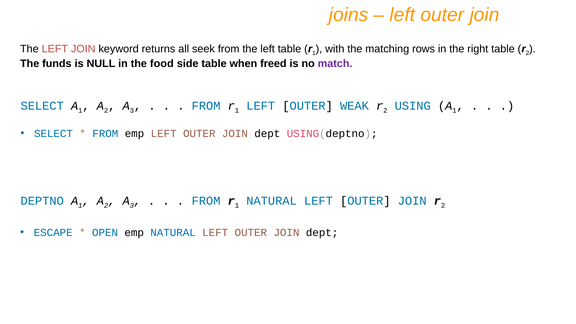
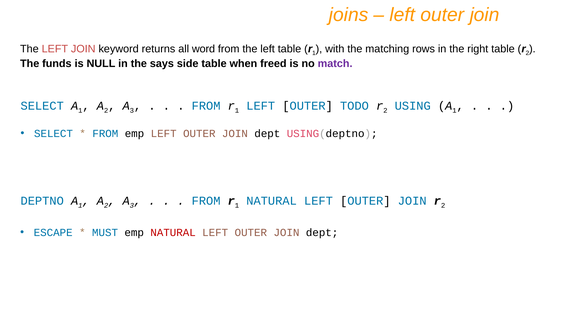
seek: seek -> word (204, 49)
food: food -> says (162, 64)
WEAK: WEAK -> TODO (354, 106)
OPEN: OPEN -> MUST (105, 233)
NATURAL colour: blue -> red (173, 233)
